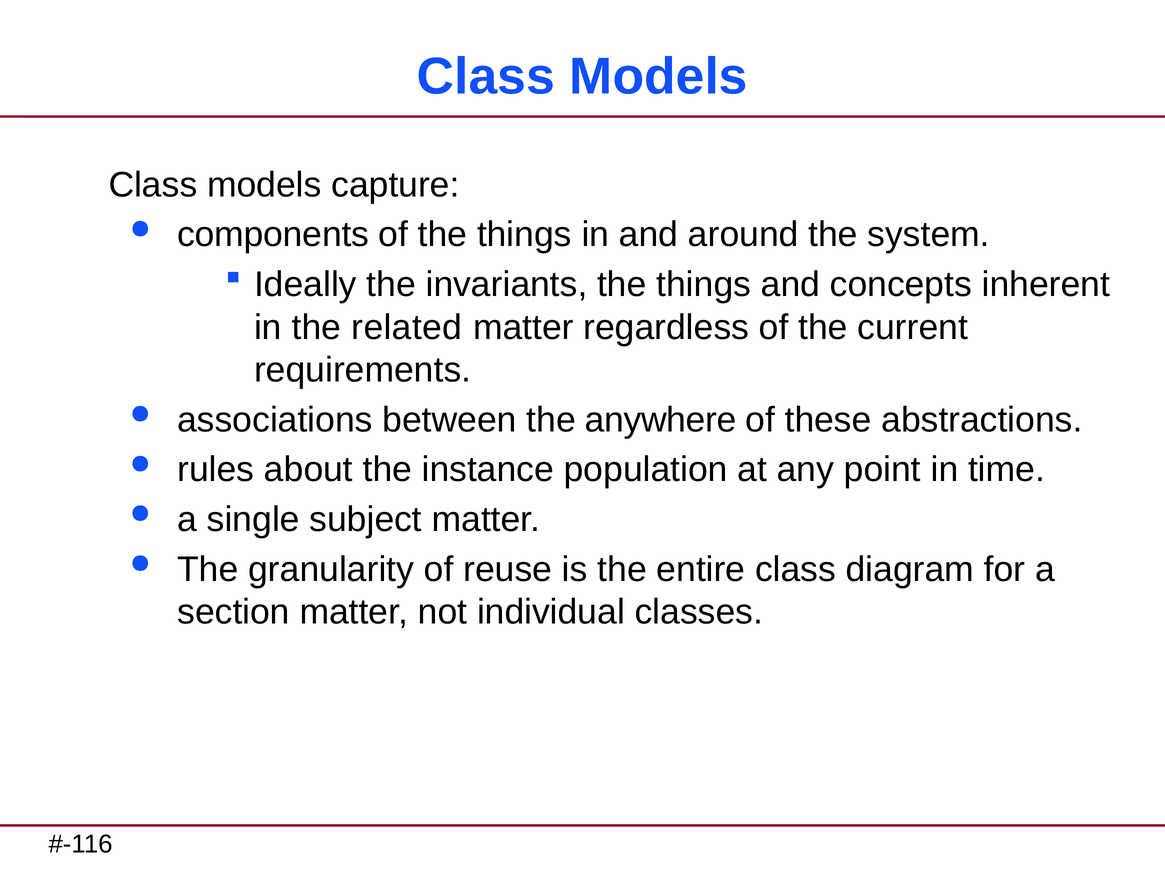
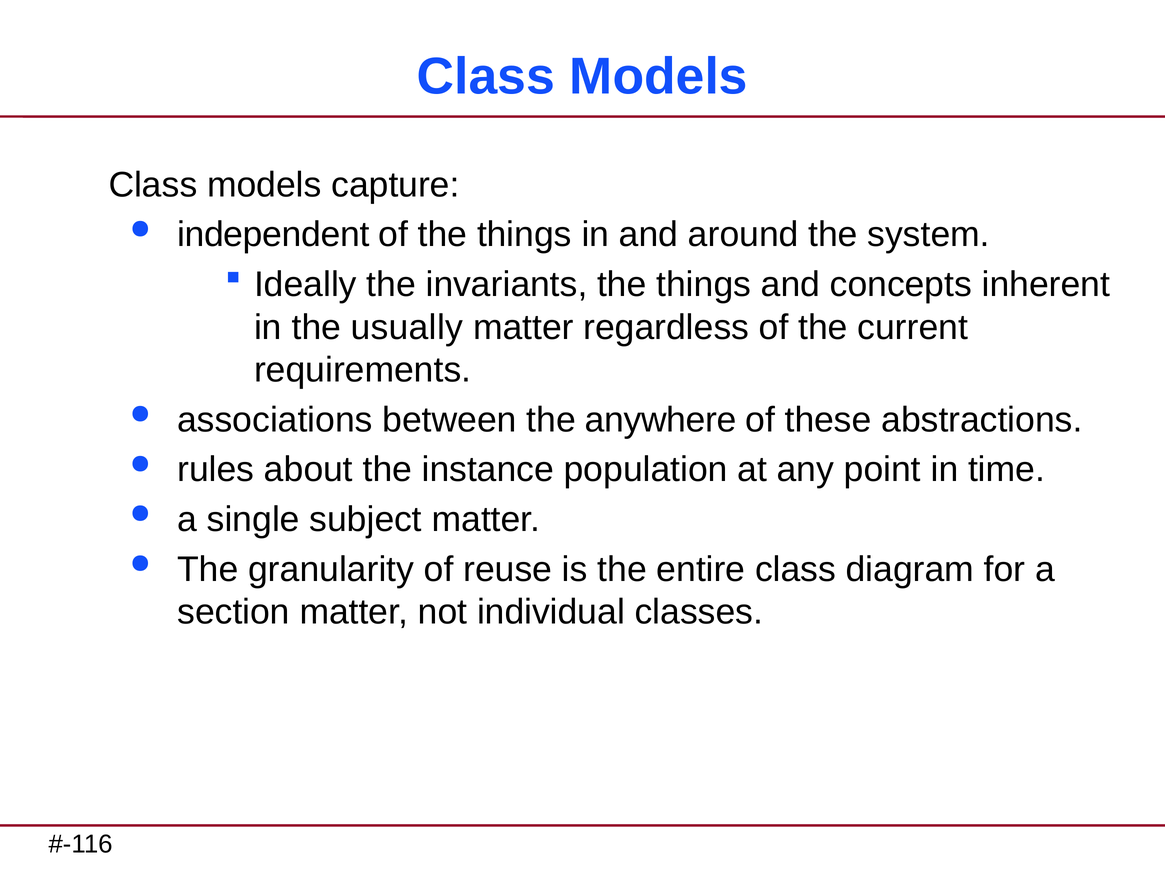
components: components -> independent (273, 235)
related: related -> usually (407, 327)
